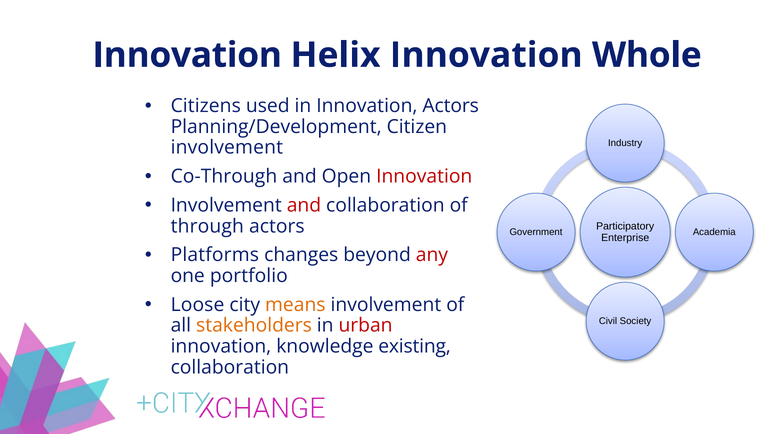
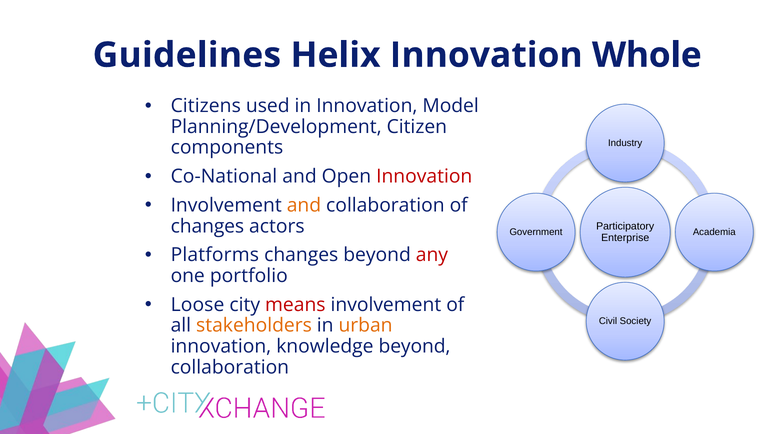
Innovation: Innovation -> Guidelines (187, 55)
Innovation Actors: Actors -> Model (451, 106)
involvement: involvement -> components (227, 148)
Co-Through: Co-Through -> Co-National (224, 177)
and colour: red -> orange (304, 205)
through: through -> changes (207, 226)
means colour: orange -> red (295, 305)
urban colour: red -> orange (366, 326)
knowledge existing: existing -> beyond (415, 347)
